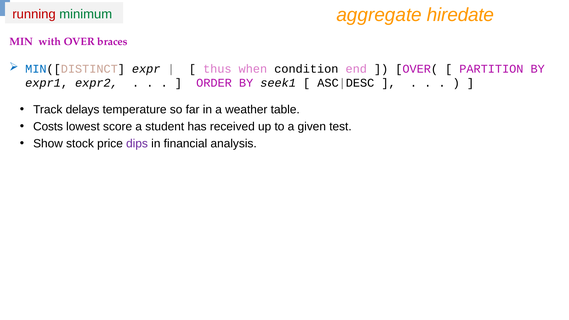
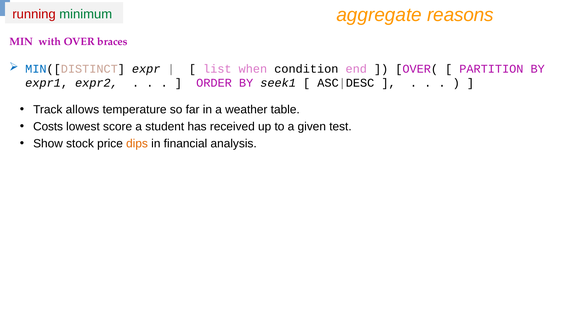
hiredate: hiredate -> reasons (460, 15)
thus: thus -> list (217, 69)
delays: delays -> allows (82, 110)
dips colour: purple -> orange (137, 144)
